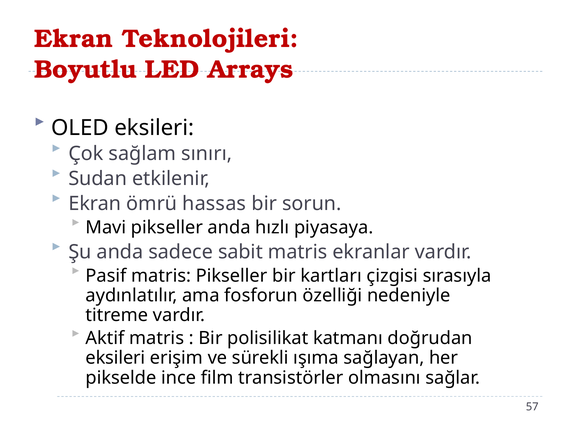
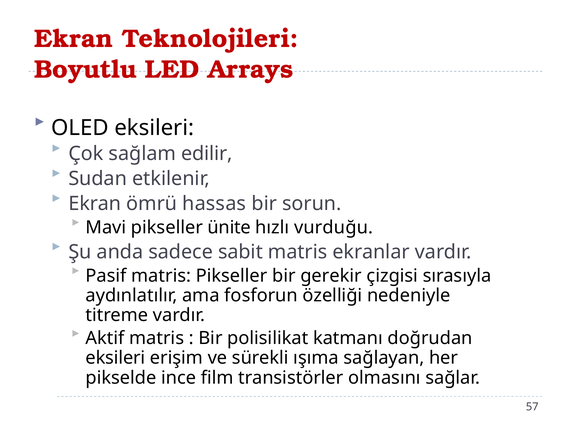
sınırı: sınırı -> edilir (207, 154)
pikseller anda: anda -> ünite (229, 228)
piyasaya: piyasaya -> vurduğu (334, 228)
kartları: kartları -> gerekir (331, 276)
